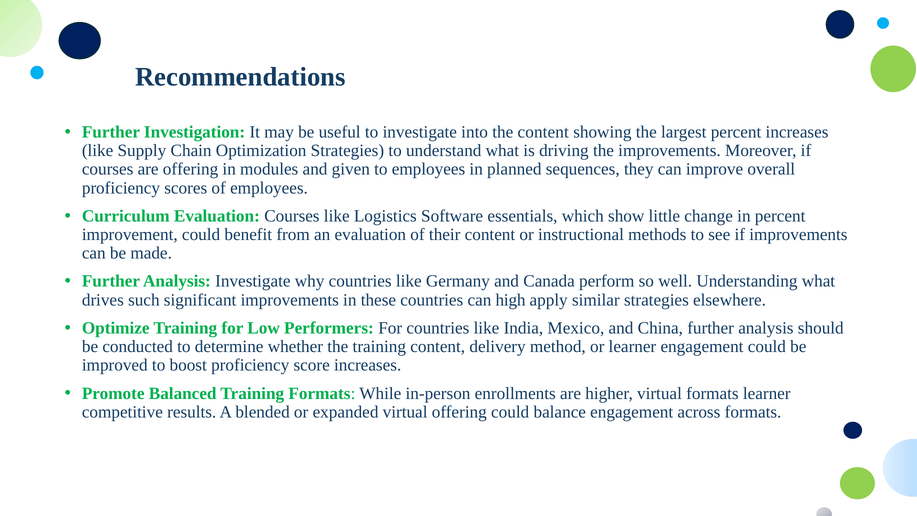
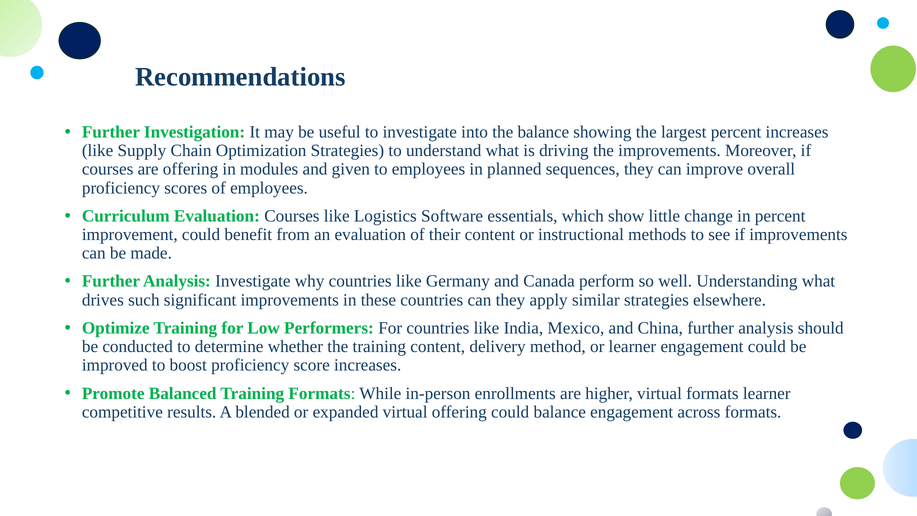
the content: content -> balance (543, 132)
can high: high -> they (510, 300)
